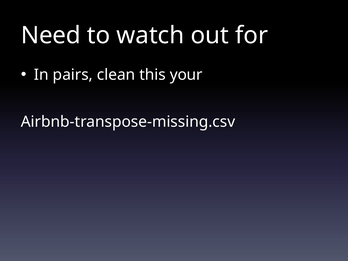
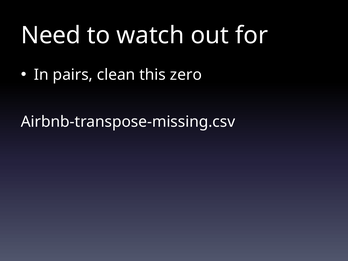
your: your -> zero (186, 75)
